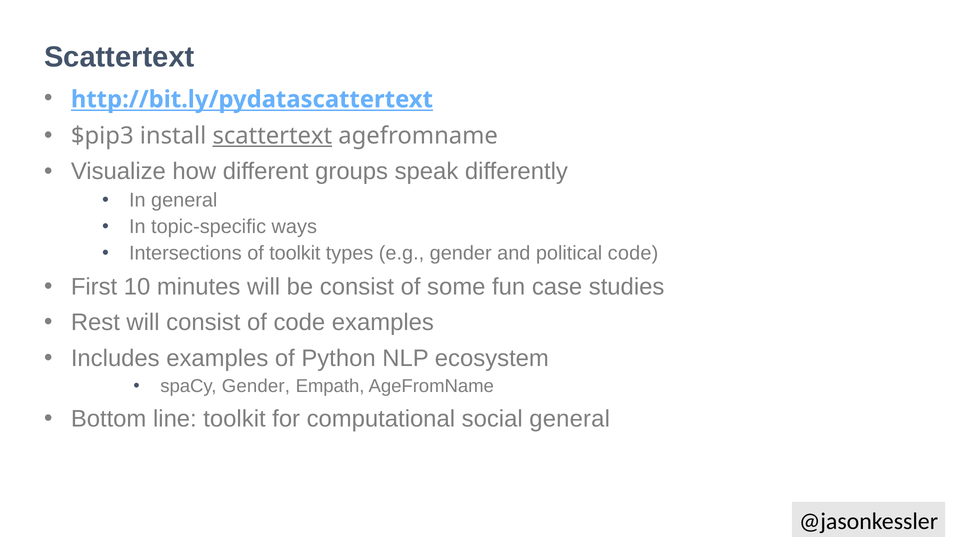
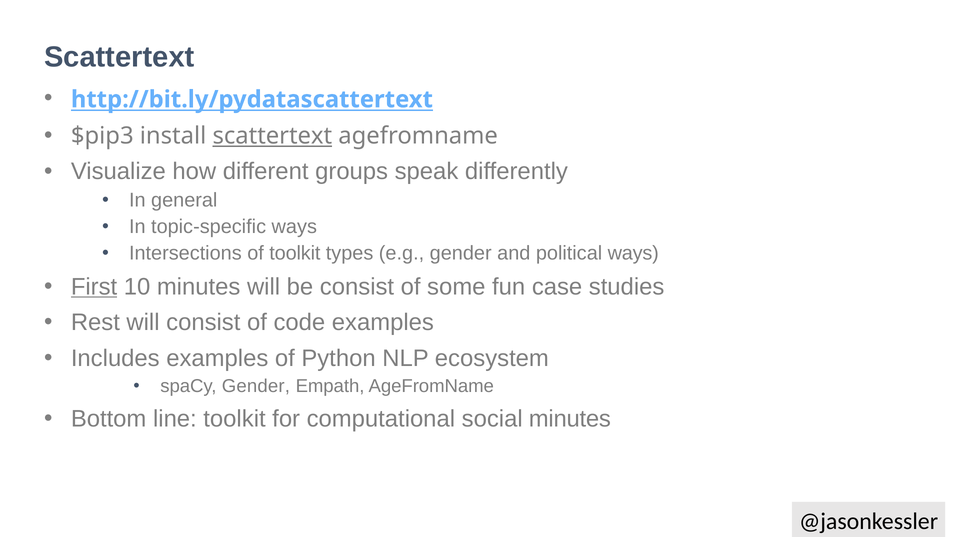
political code: code -> ways (633, 253)
First underline: none -> present (94, 287)
social general: general -> minutes (570, 418)
